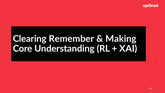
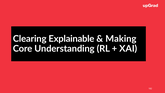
Remember: Remember -> Explainable (72, 39)
